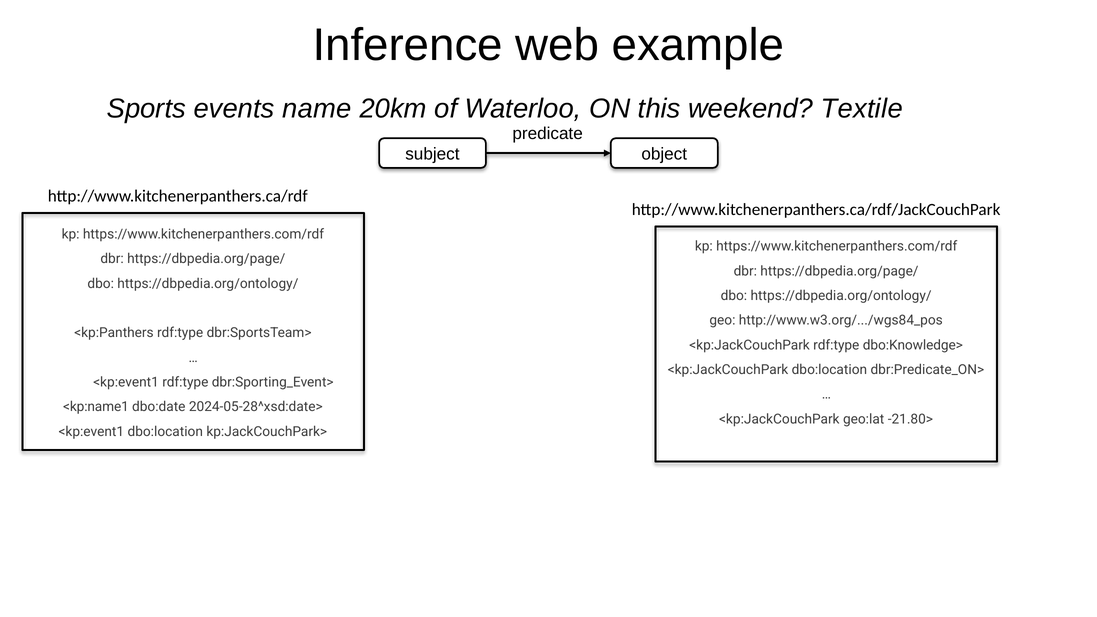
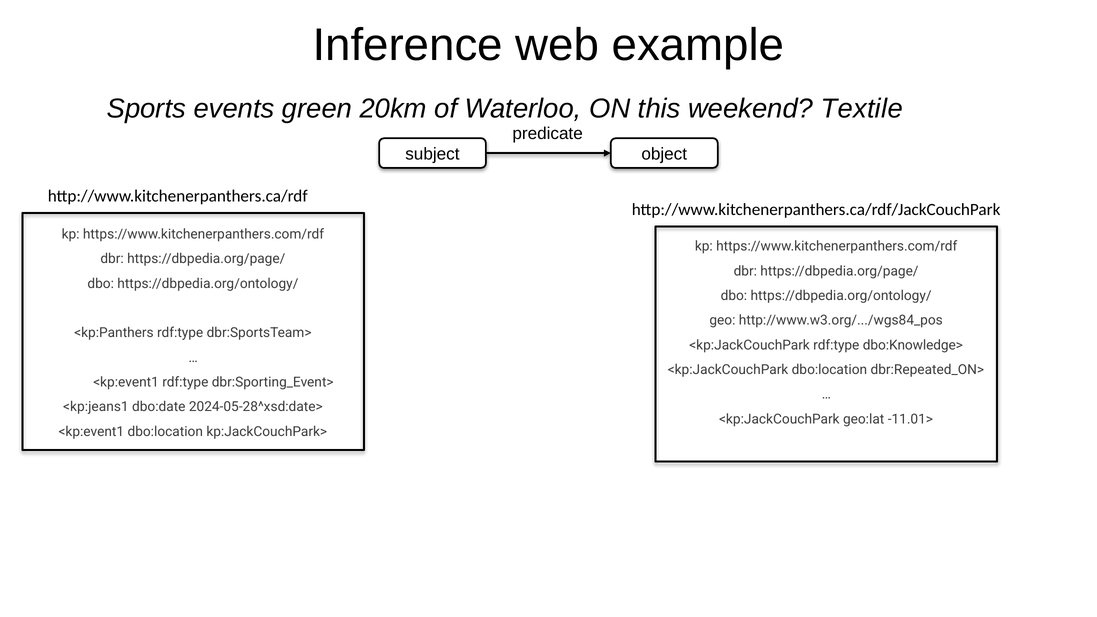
name: name -> green (317, 109)
dbr:Predicate_ON>: dbr:Predicate_ON> -> dbr:Repeated_ON> (927, 370)
<kp:name1: <kp:name1 -> <kp:jeans1 (96, 407)
-21.80>: -21.80> -> -11.01> (910, 419)
